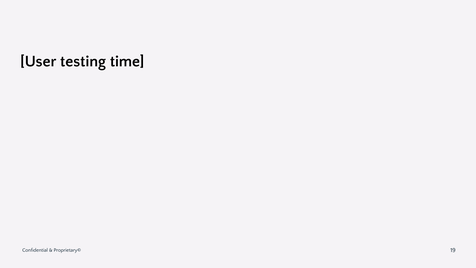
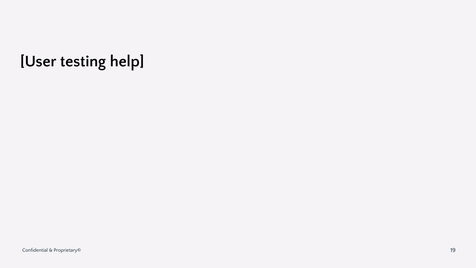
time: time -> help (127, 61)
